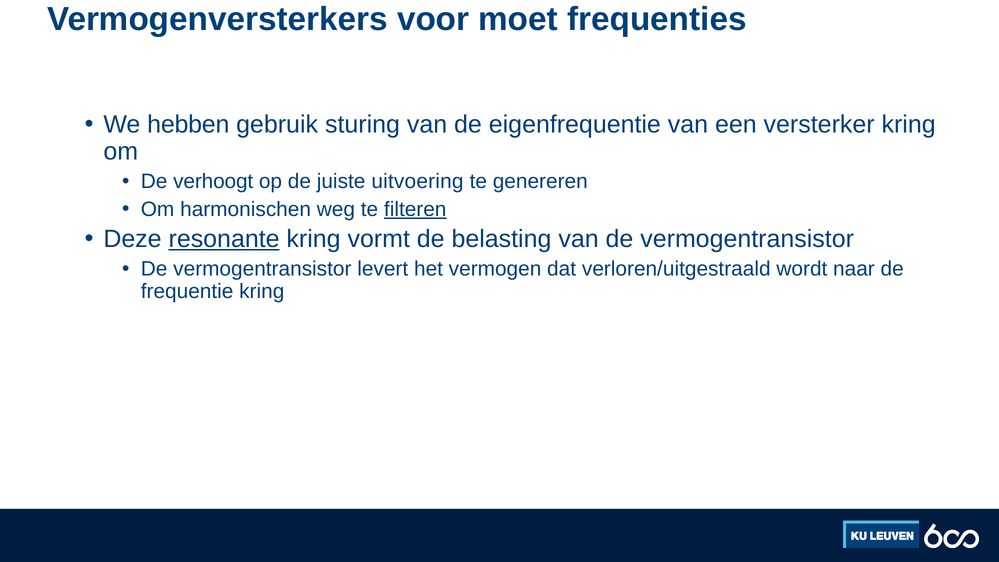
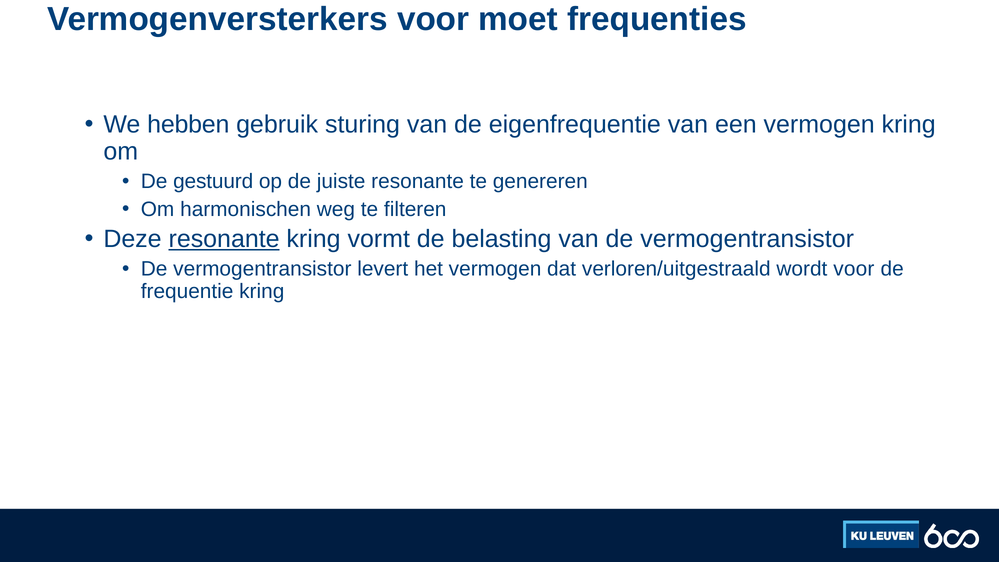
een versterker: versterker -> vermogen (819, 125)
verhoogt: verhoogt -> gestuurd (213, 182)
juiste uitvoering: uitvoering -> resonante (418, 182)
filteren underline: present -> none (415, 209)
wordt naar: naar -> voor (854, 269)
